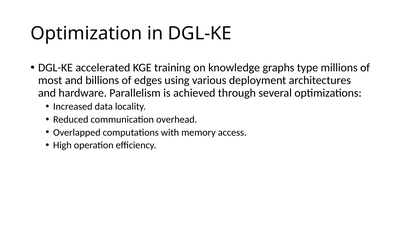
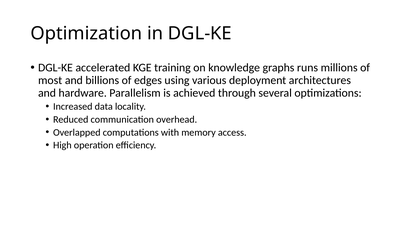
type: type -> runs (308, 68)
